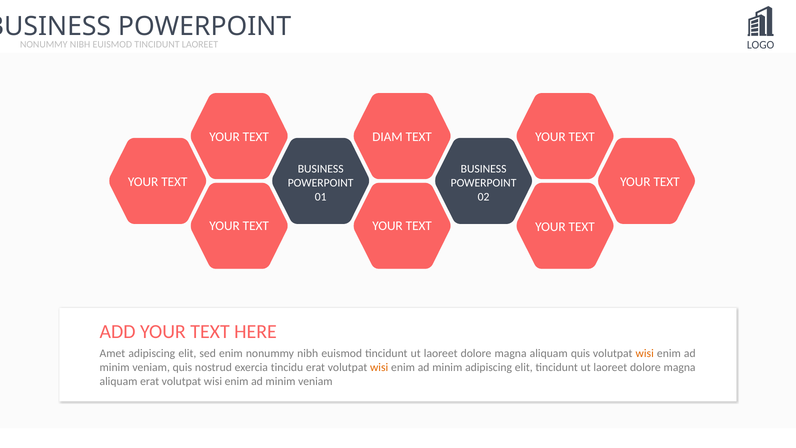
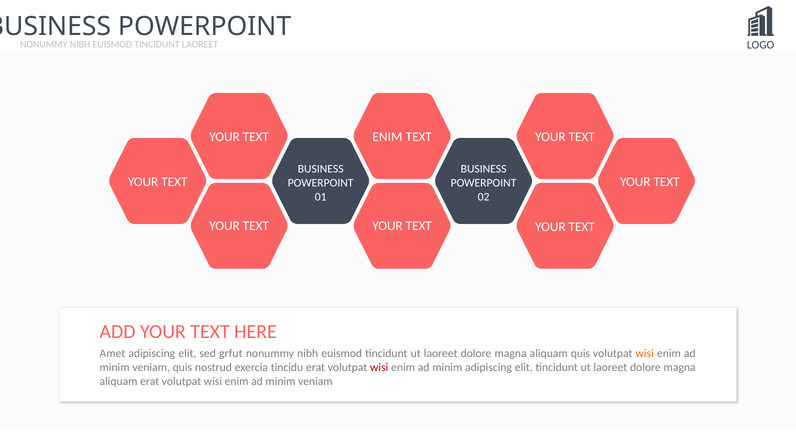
DIAM: DIAM -> ENIM (387, 137)
sed enim: enim -> grfut (231, 353)
wisi colour: orange -> red (379, 367)
